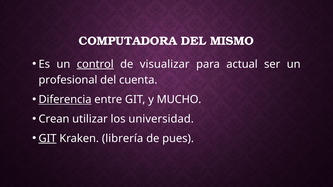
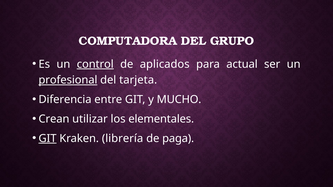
MISMO: MISMO -> GRUPO (232, 41)
visualizar: visualizar -> aplicados (165, 64)
profesional underline: none -> present (68, 80)
cuenta: cuenta -> tarjeta (138, 80)
Diferencia underline: present -> none (65, 100)
universidad: universidad -> elementales (161, 119)
pues: pues -> paga (178, 139)
